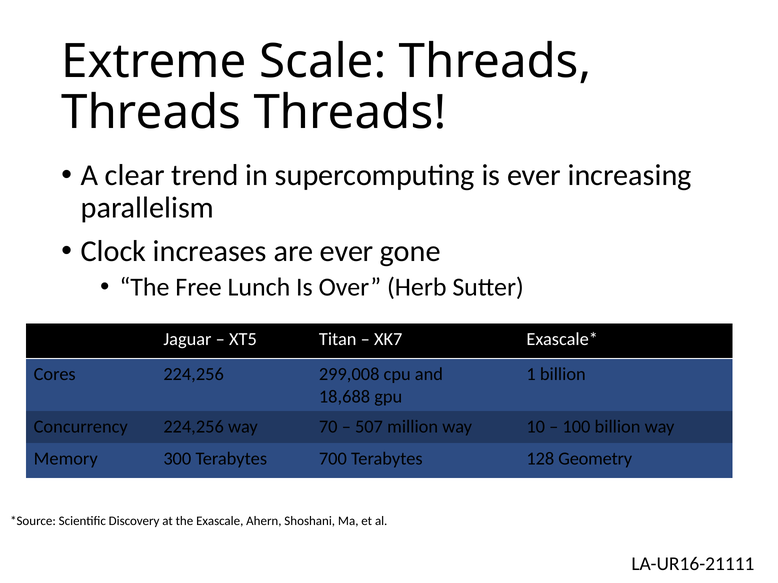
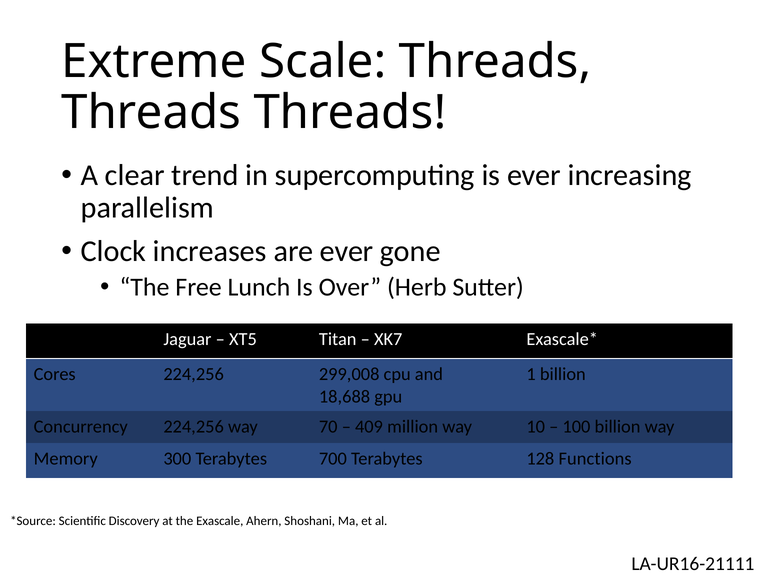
507: 507 -> 409 (369, 427)
Geometry: Geometry -> Functions (595, 459)
